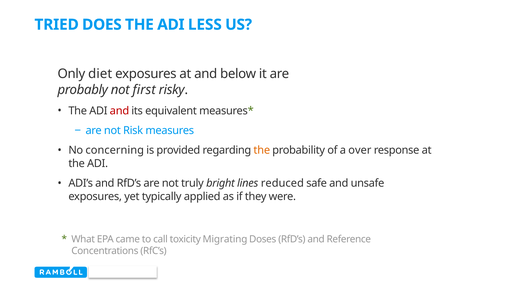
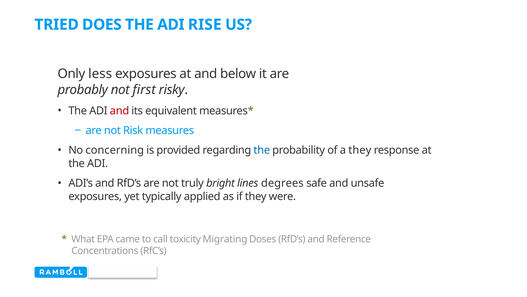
LESS: LESS -> RISE (205, 25)
diet: diet -> less (100, 74)
the colour: orange -> blue (262, 150)
a over: over -> they (360, 150)
reduced: reduced -> degrees (282, 183)
